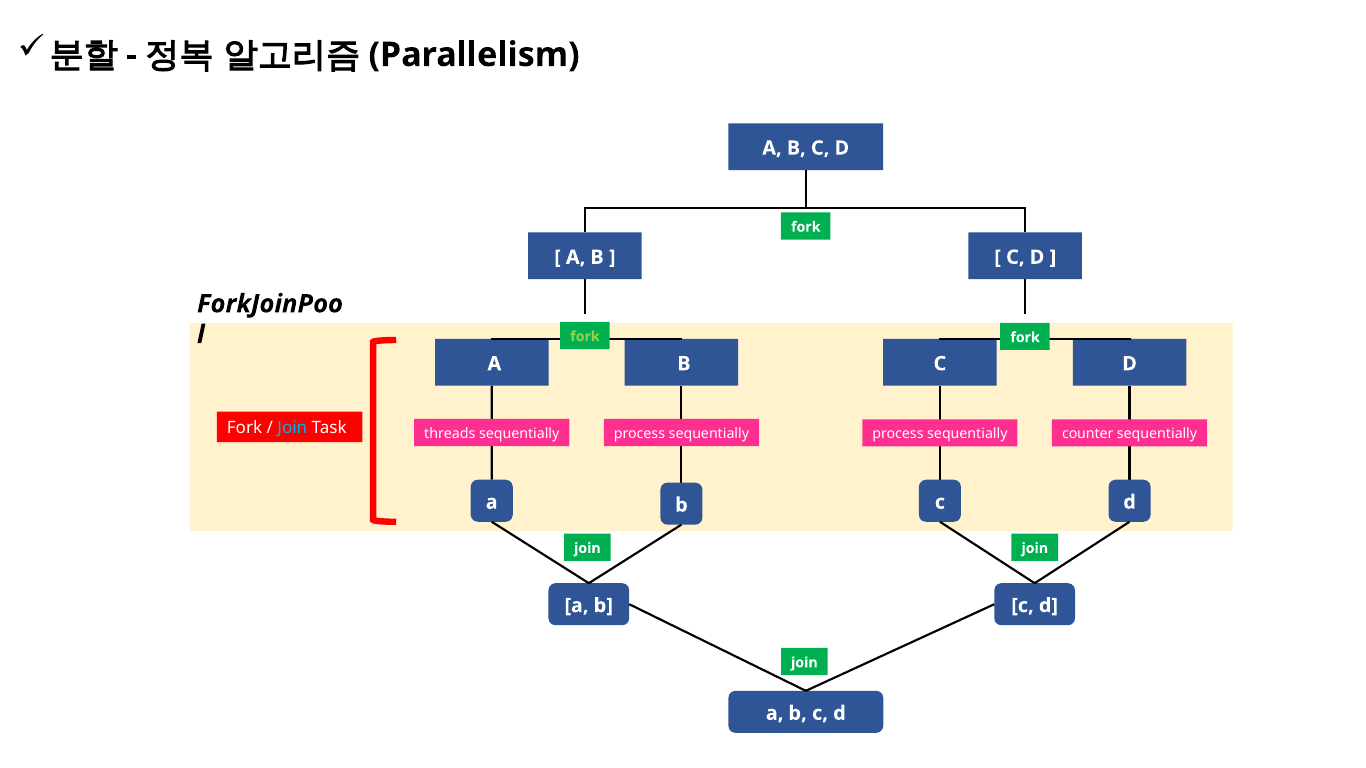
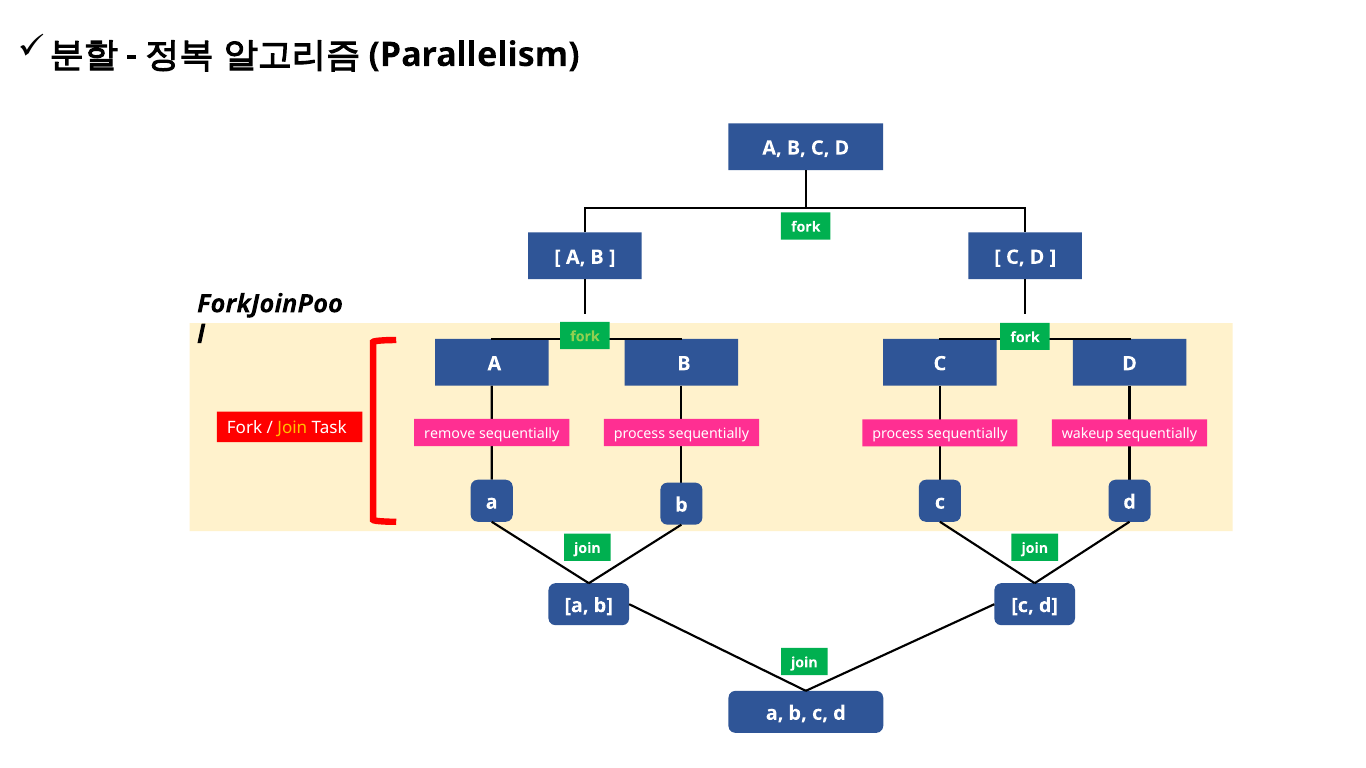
Join colour: light blue -> yellow (292, 428)
threads: threads -> remove (450, 434)
counter: counter -> wakeup (1088, 434)
